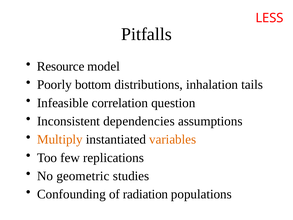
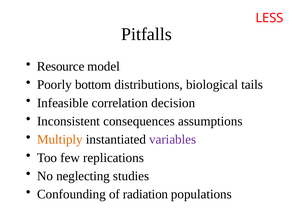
inhalation: inhalation -> biological (212, 85)
question: question -> decision (173, 103)
dependencies: dependencies -> consequences (139, 121)
variables colour: orange -> purple (173, 139)
geometric: geometric -> neglecting (83, 176)
